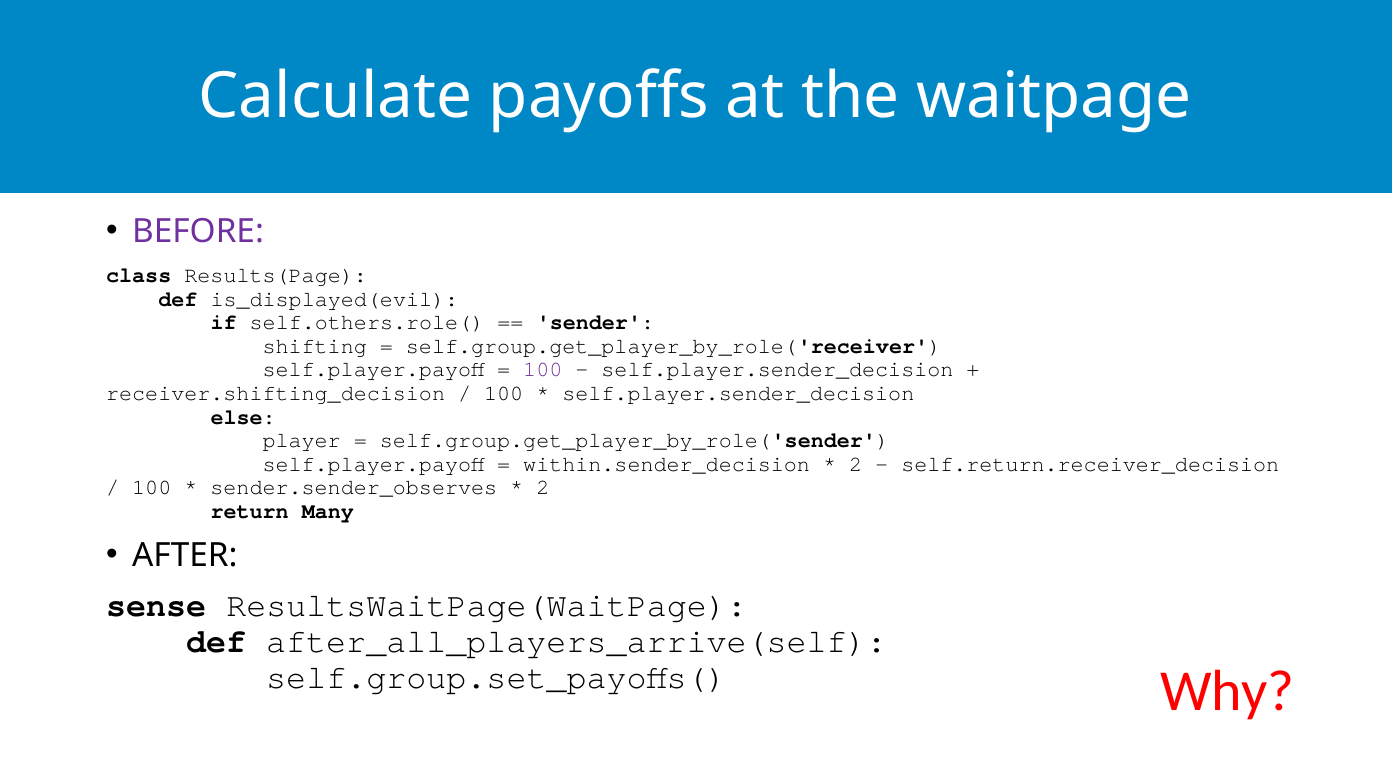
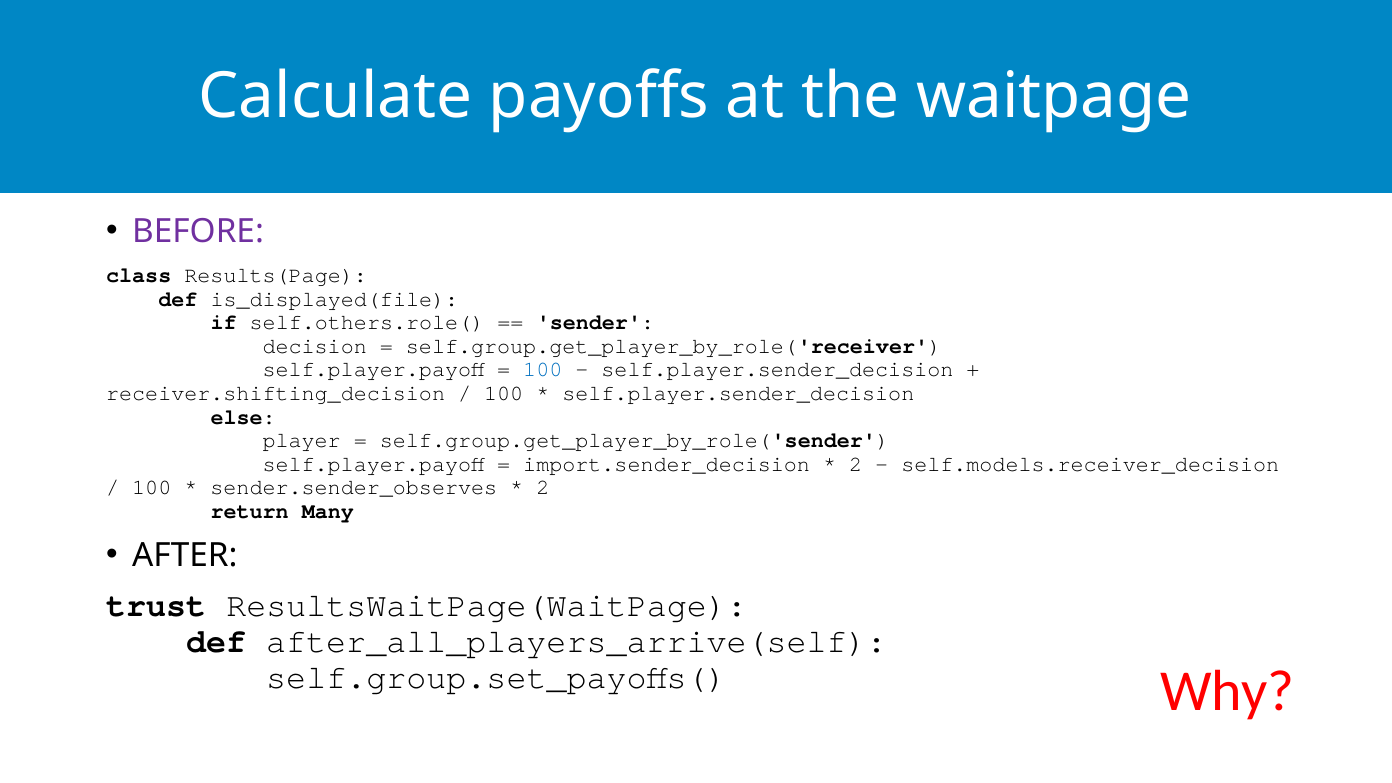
is_displayed(evil: is_displayed(evil -> is_displayed(file (334, 299)
shifting: shifting -> decision (315, 346)
100 colour: purple -> blue (543, 370)
within.sender_decision: within.sender_decision -> import.sender_decision (667, 464)
self.return.receiver_decision: self.return.receiver_decision -> self.models.receiver_decision (1090, 464)
sense: sense -> trust (156, 606)
